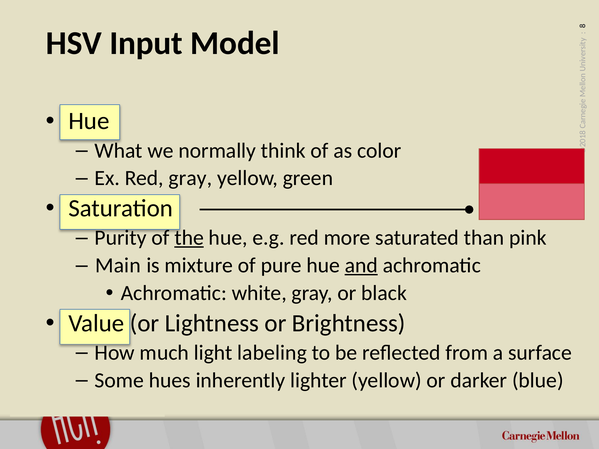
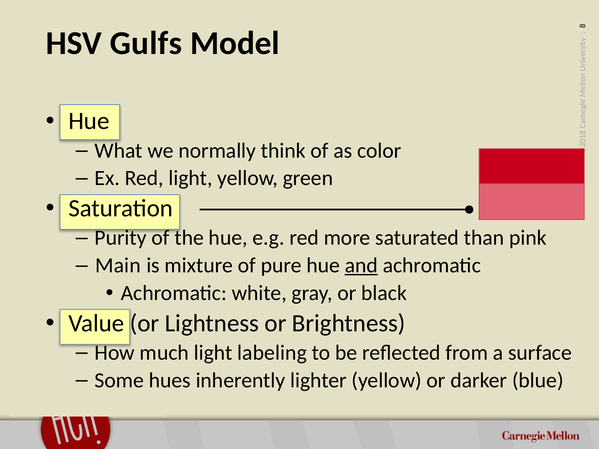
Input: Input -> Gulfs (146, 43)
Red gray: gray -> light (190, 178)
the underline: present -> none (189, 238)
